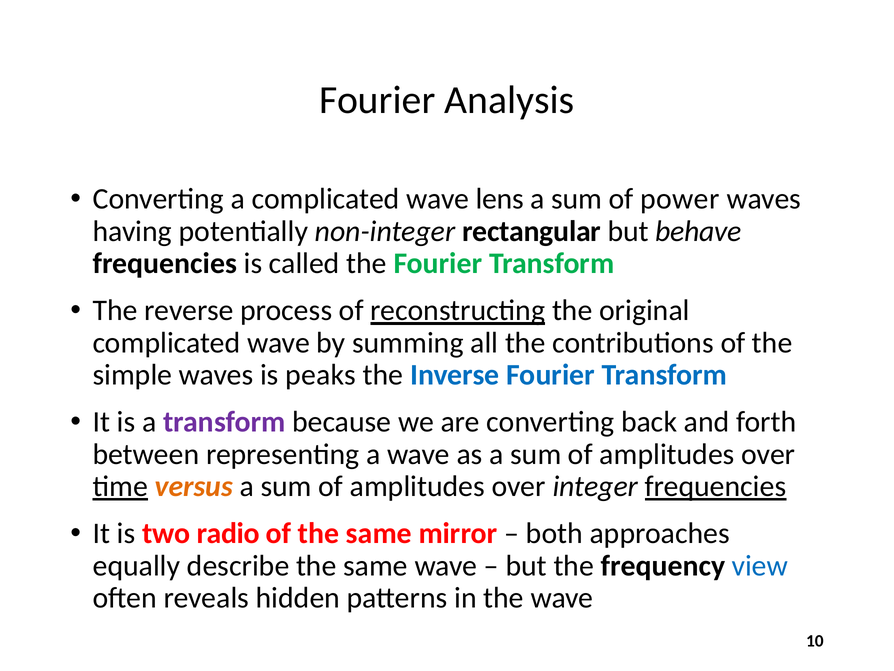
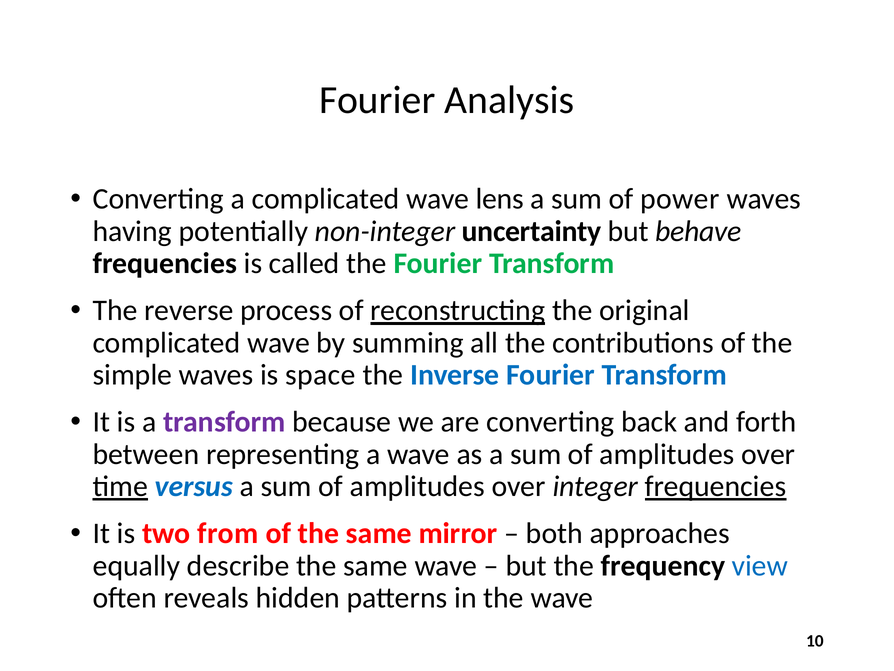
rectangular: rectangular -> uncertainty (532, 231)
peaks: peaks -> space (321, 375)
versus colour: orange -> blue (194, 486)
radio: radio -> from (228, 533)
